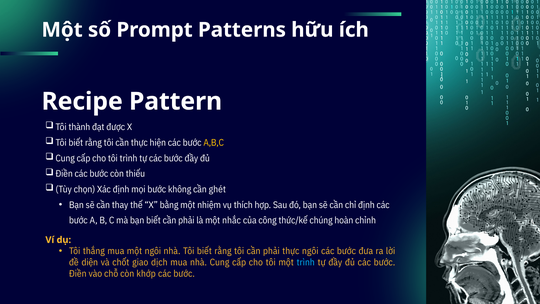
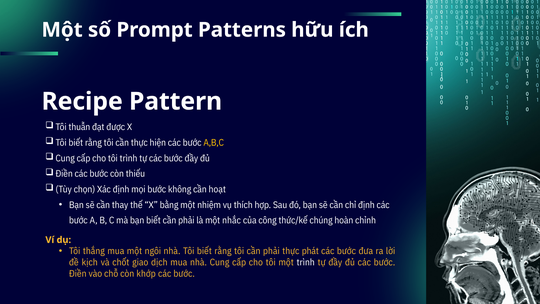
thành: thành -> thuẫn (79, 127)
ghét: ghét -> hoạt (217, 189)
thực ngôi: ngôi -> phát (310, 251)
diện: diện -> kịch (90, 262)
trình colour: light blue -> white (306, 262)
